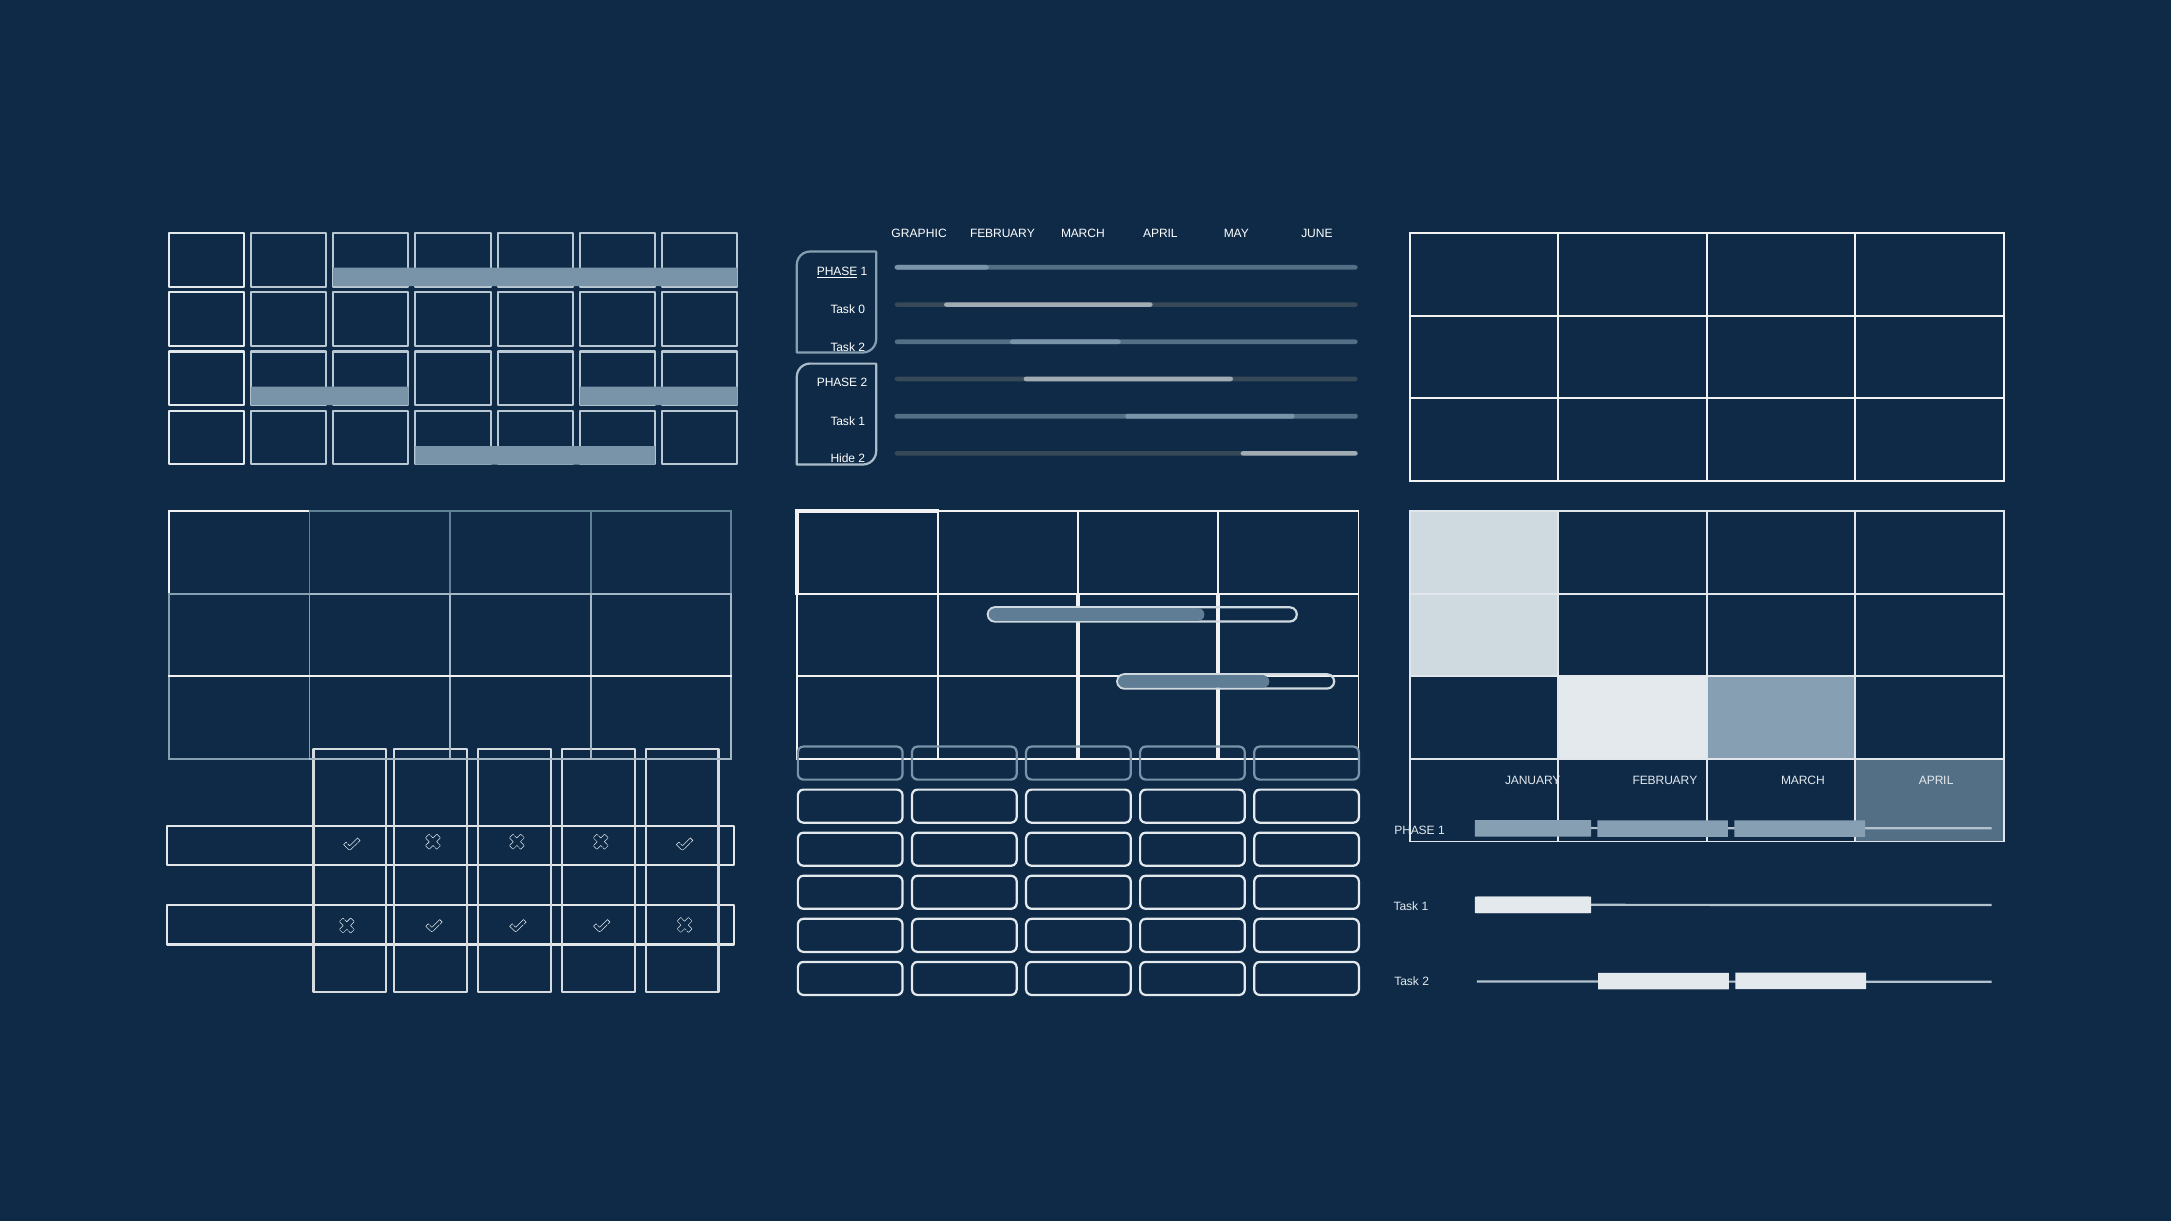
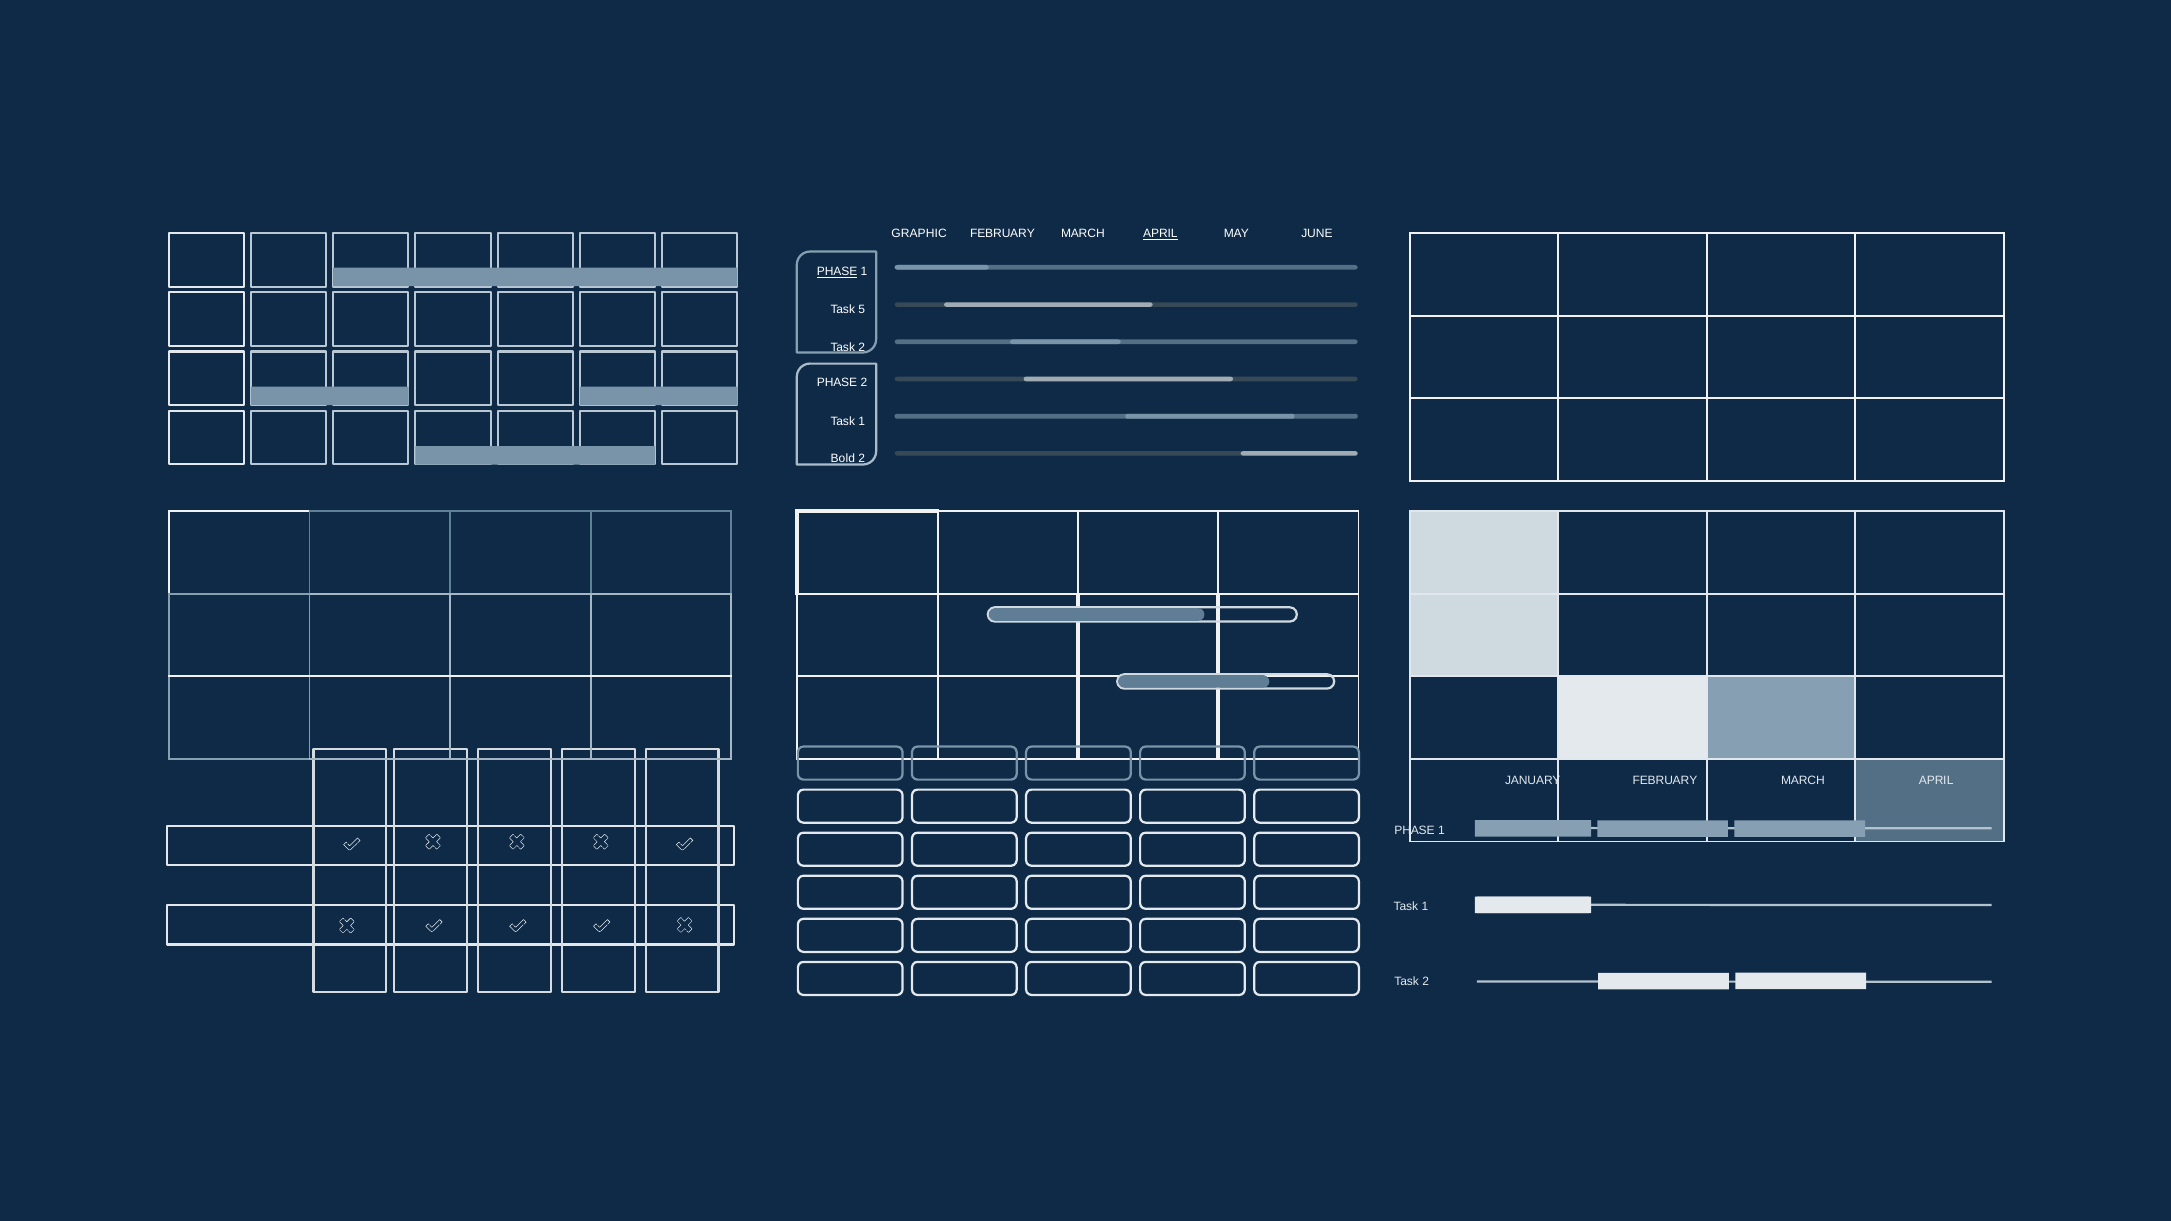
APRIL underline: none -> present (1160, 234)
0: 0 -> 5 (862, 310)
Hide: Hide -> Bold (843, 459)
